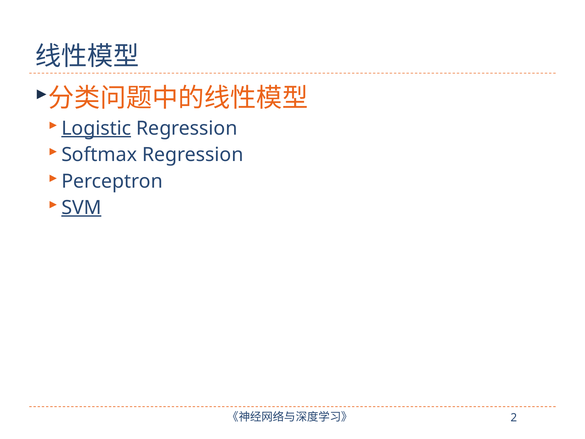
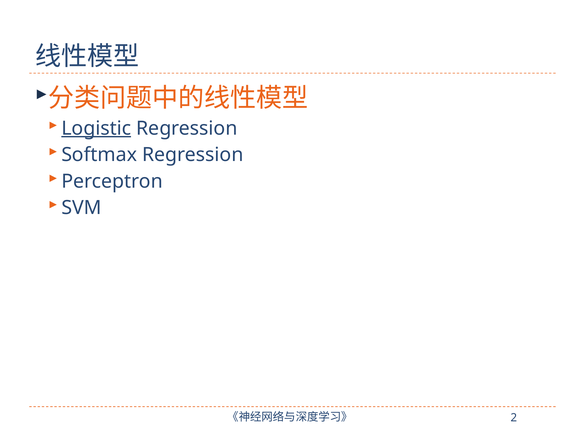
SVM underline: present -> none (81, 208)
